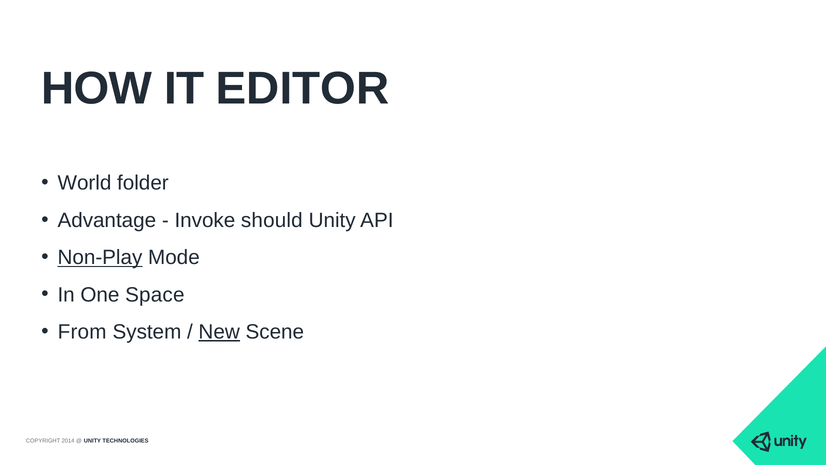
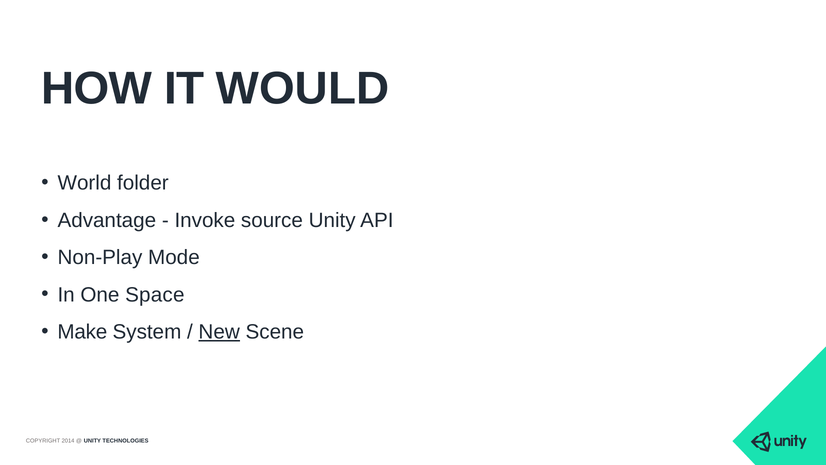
EDITOR: EDITOR -> WOULD (302, 89)
should: should -> source (272, 220)
Non-Play underline: present -> none (100, 257)
From: From -> Make (82, 332)
